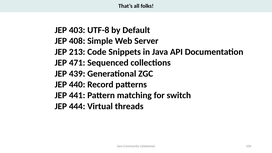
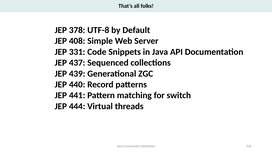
403: 403 -> 378 (77, 30)
213: 213 -> 331 (77, 52)
471: 471 -> 437 (77, 63)
